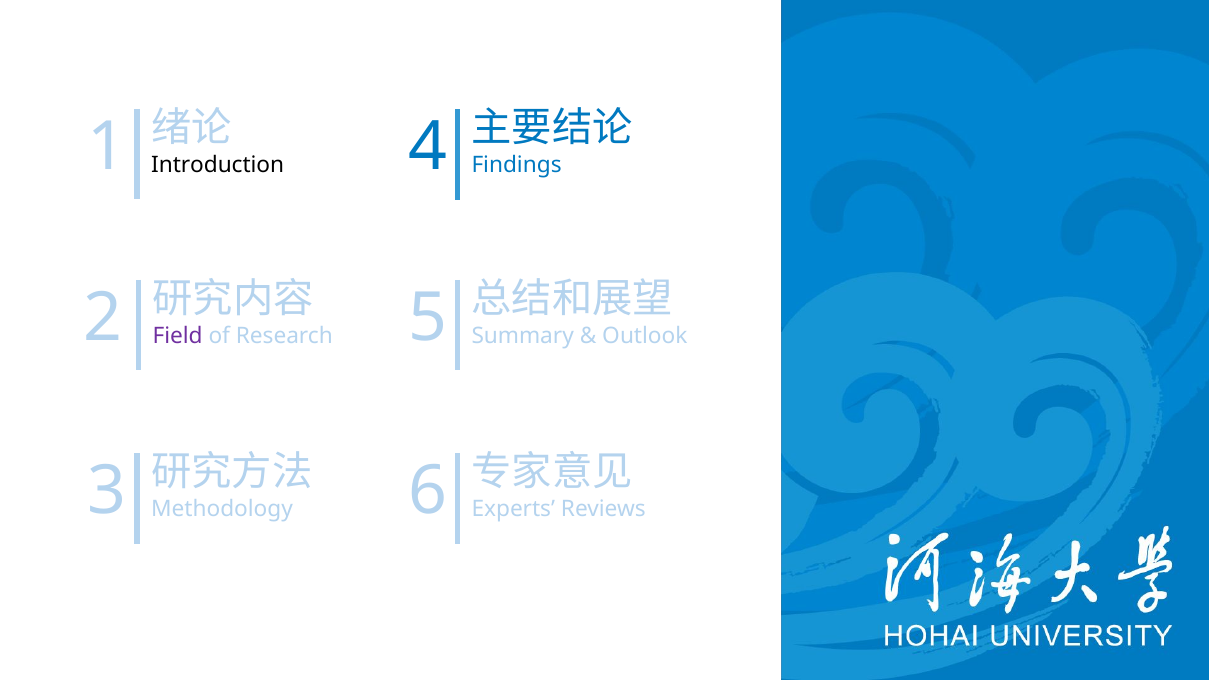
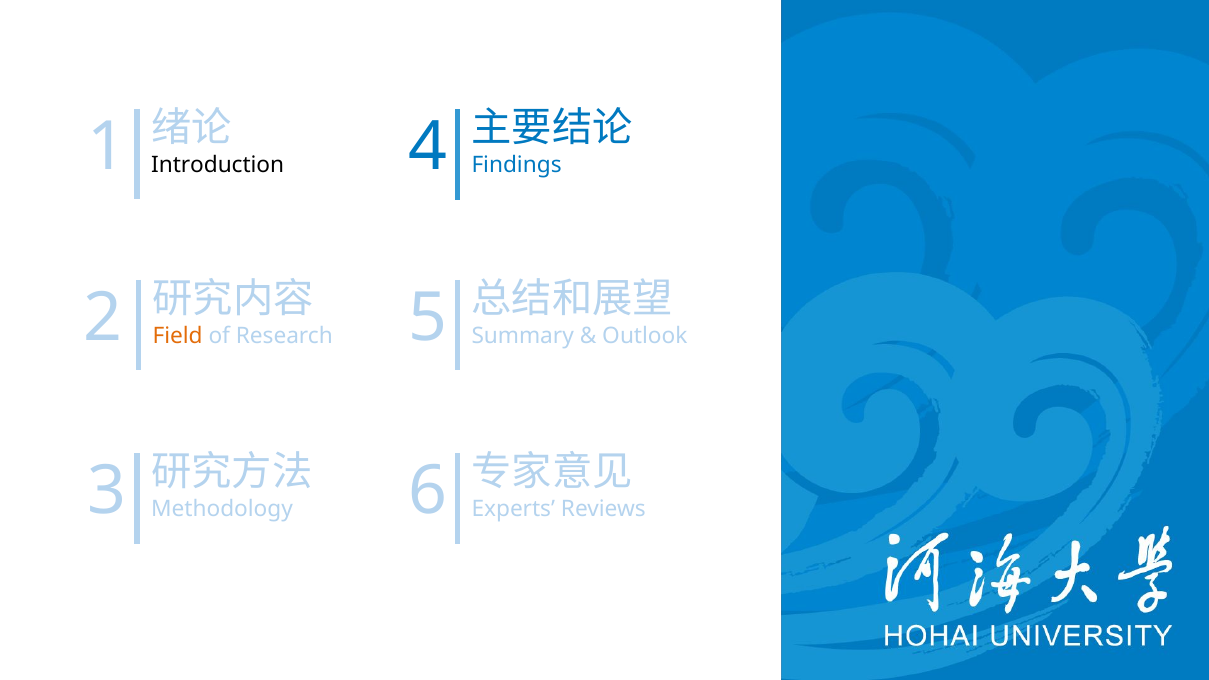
Field colour: purple -> orange (178, 336)
